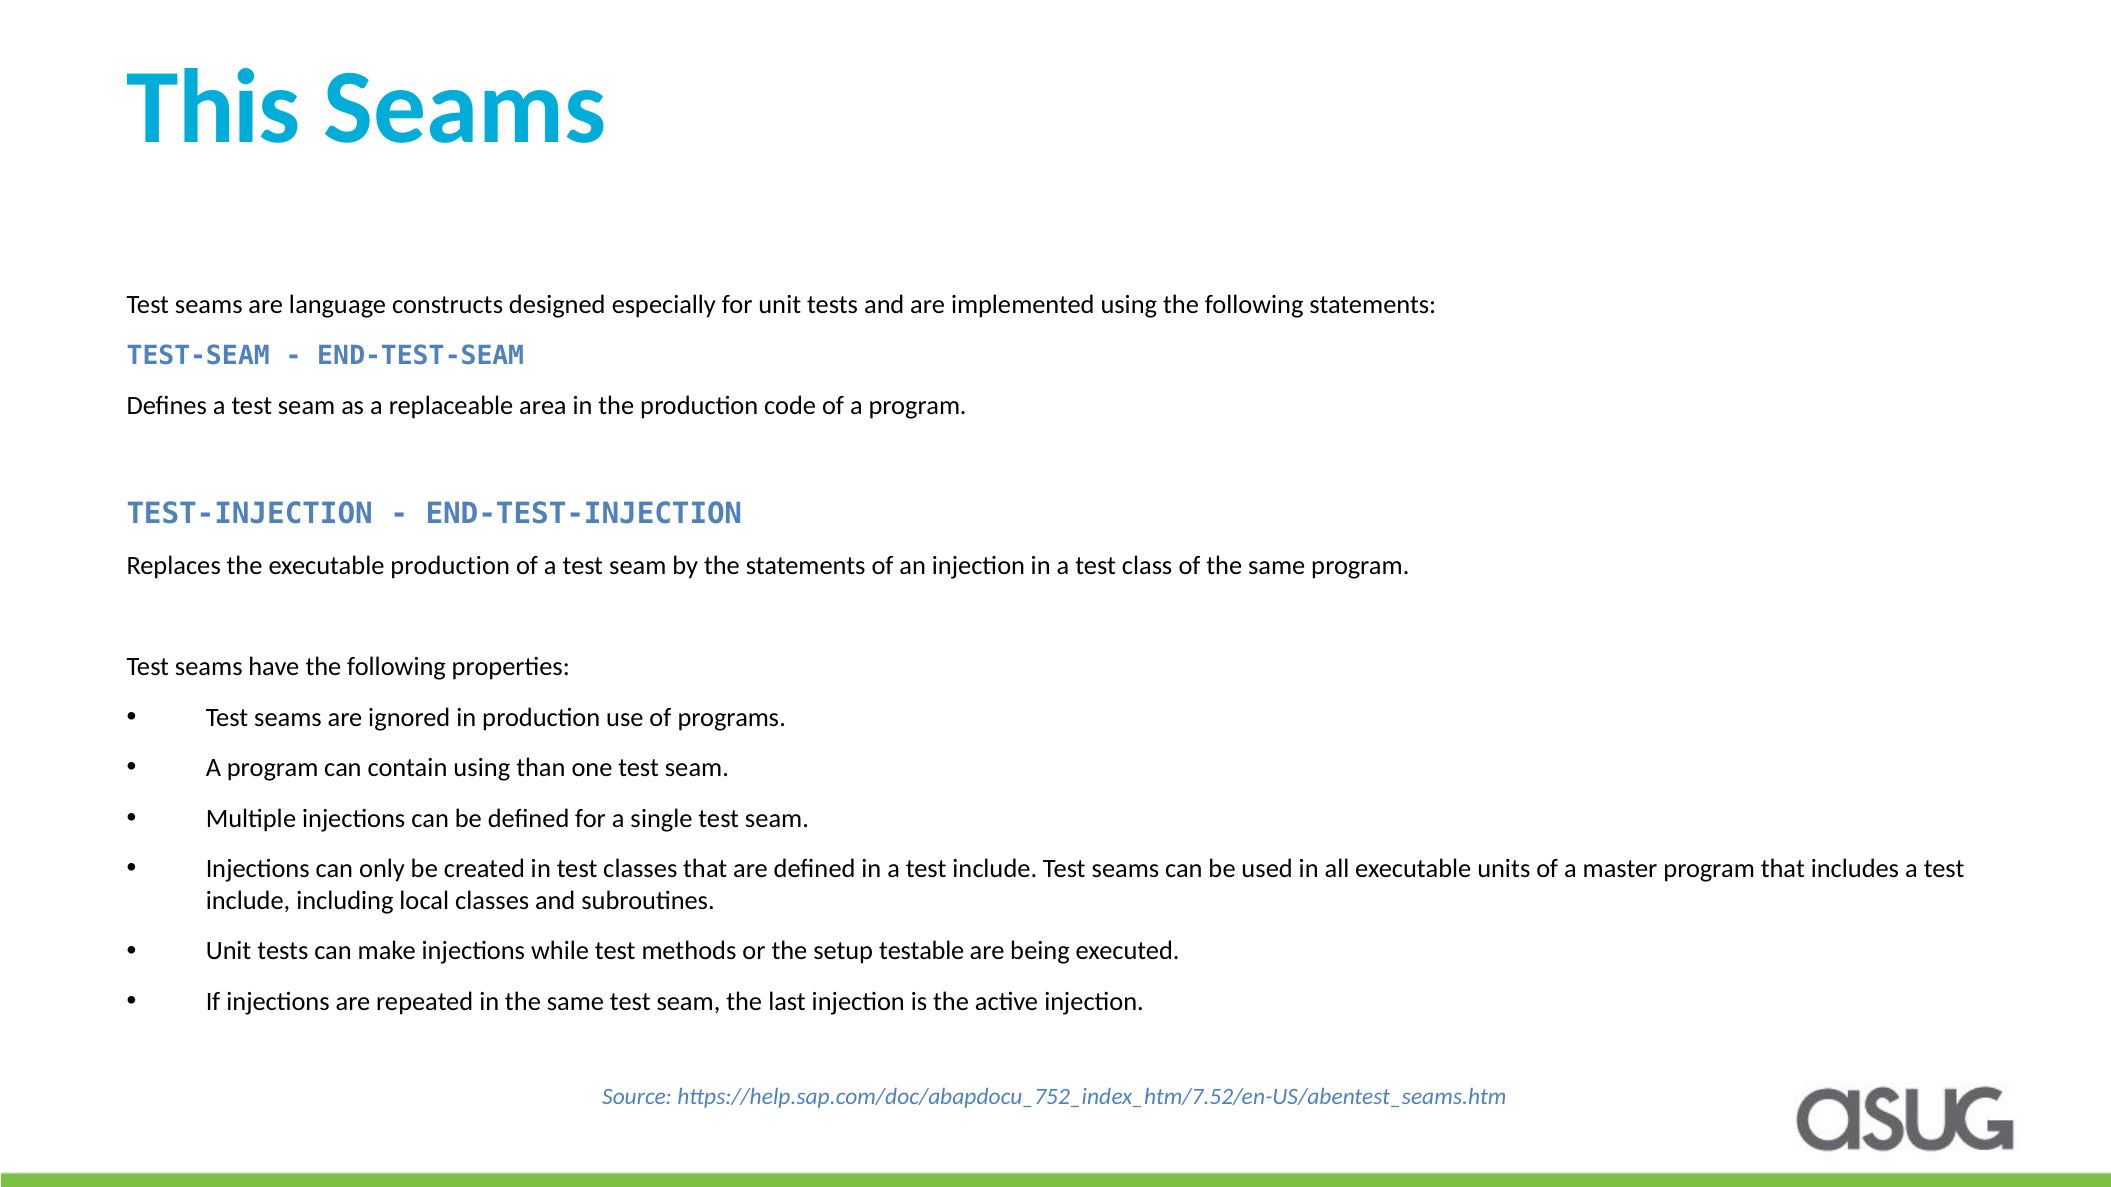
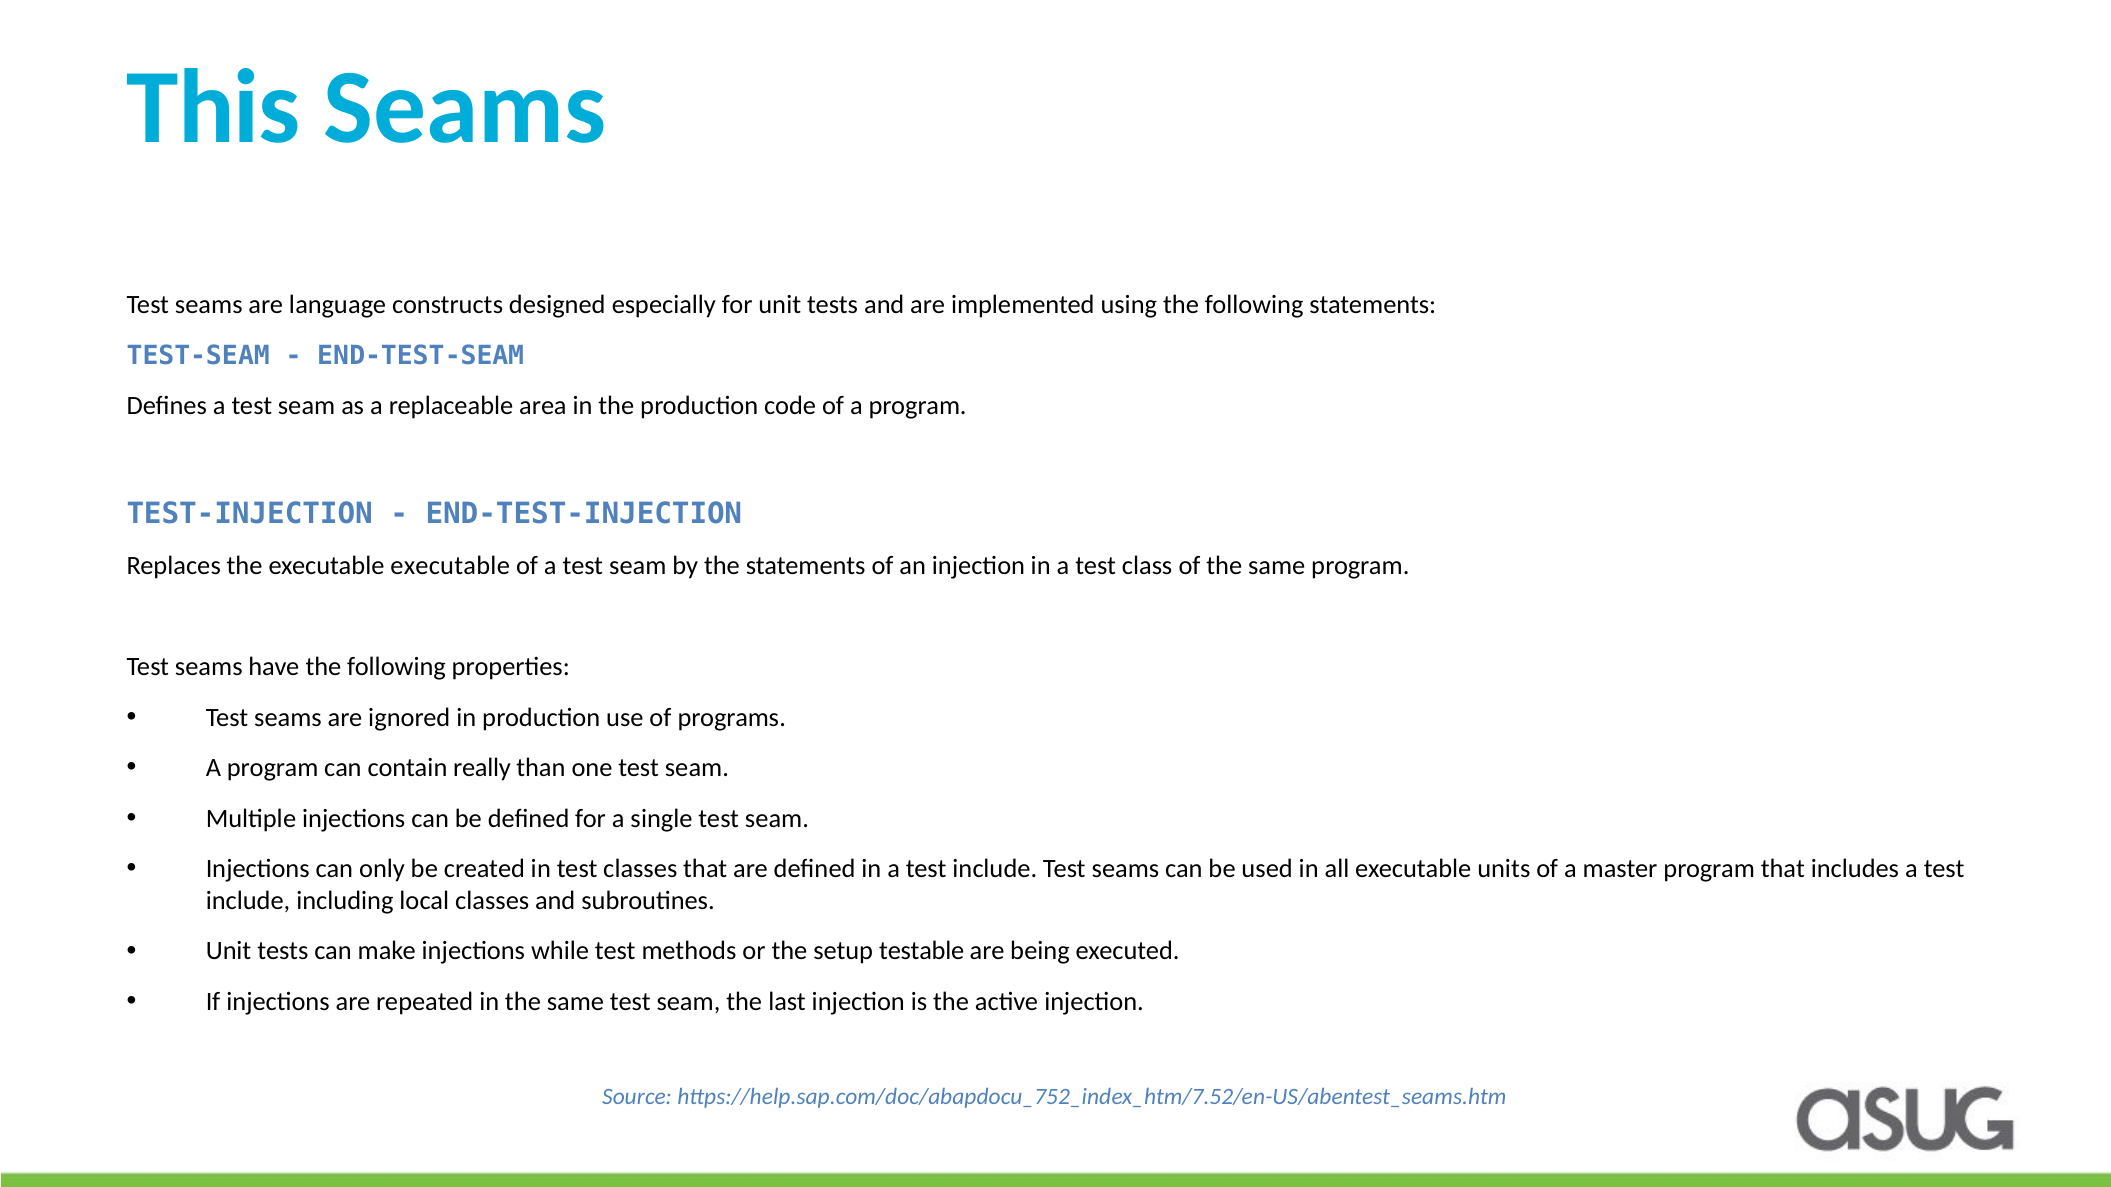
executable production: production -> executable (450, 566)
contain using: using -> really (482, 768)
